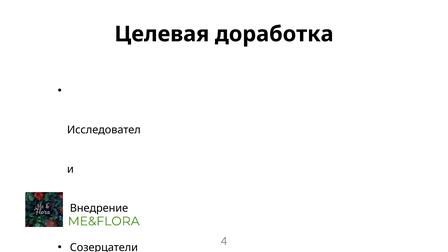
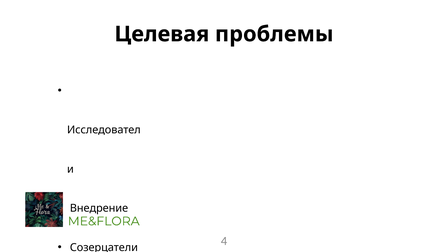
доработка: доработка -> проблемы (274, 34)
